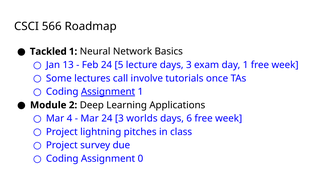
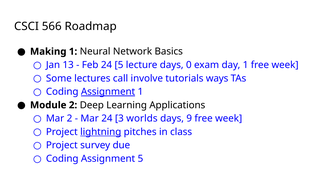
Tackled: Tackled -> Making (48, 52)
days 3: 3 -> 0 (189, 65)
once: once -> ways (217, 79)
Mar 4: 4 -> 2 (70, 119)
6: 6 -> 9 (189, 119)
lightning underline: none -> present (101, 132)
Assignment 0: 0 -> 5 (140, 159)
